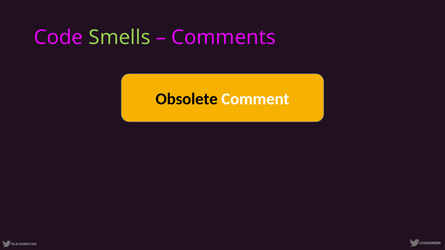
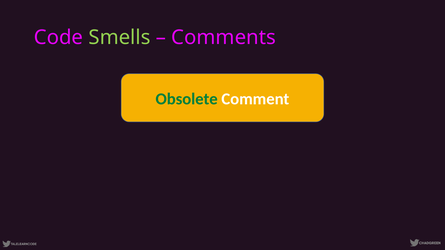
Obsolete colour: black -> green (187, 99)
